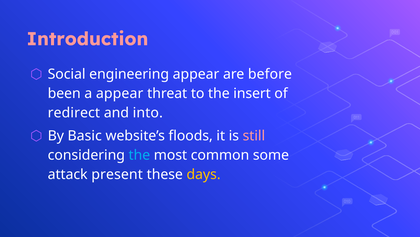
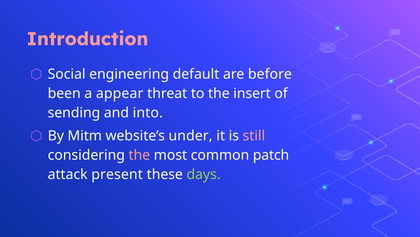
engineering appear: appear -> default (196, 74)
redirect: redirect -> sending (74, 113)
Basic: Basic -> Mitm (85, 135)
floods: floods -> under (191, 135)
the colour: light blue -> pink (139, 155)
some: some -> patch (271, 155)
days colour: yellow -> light green (204, 174)
